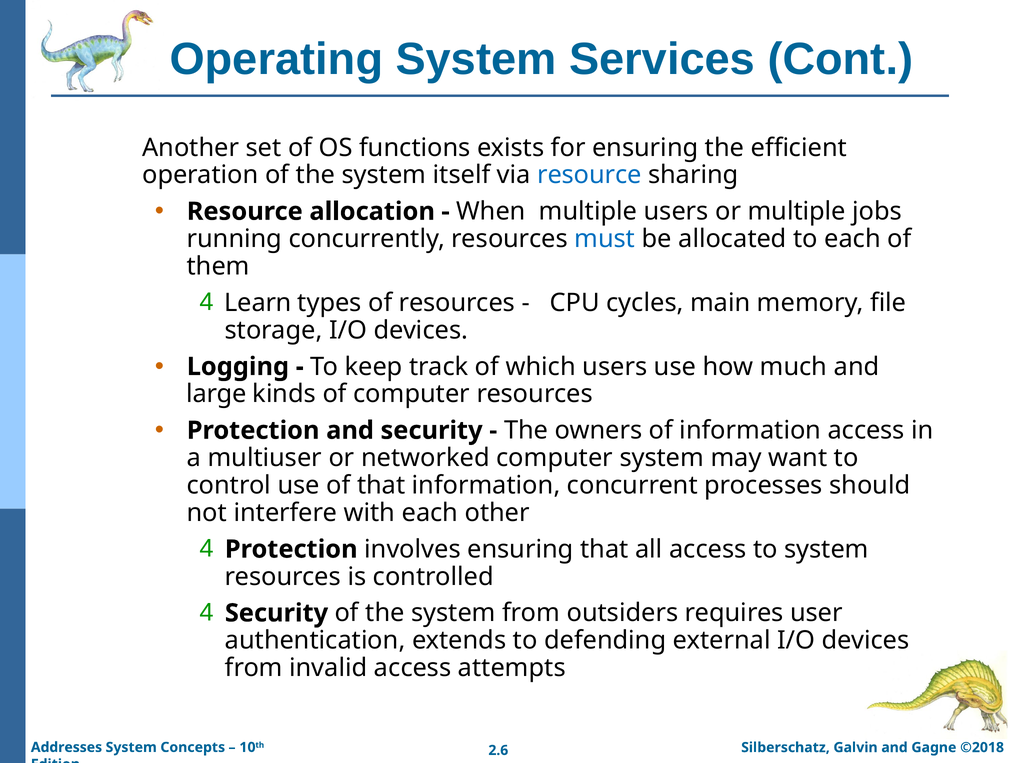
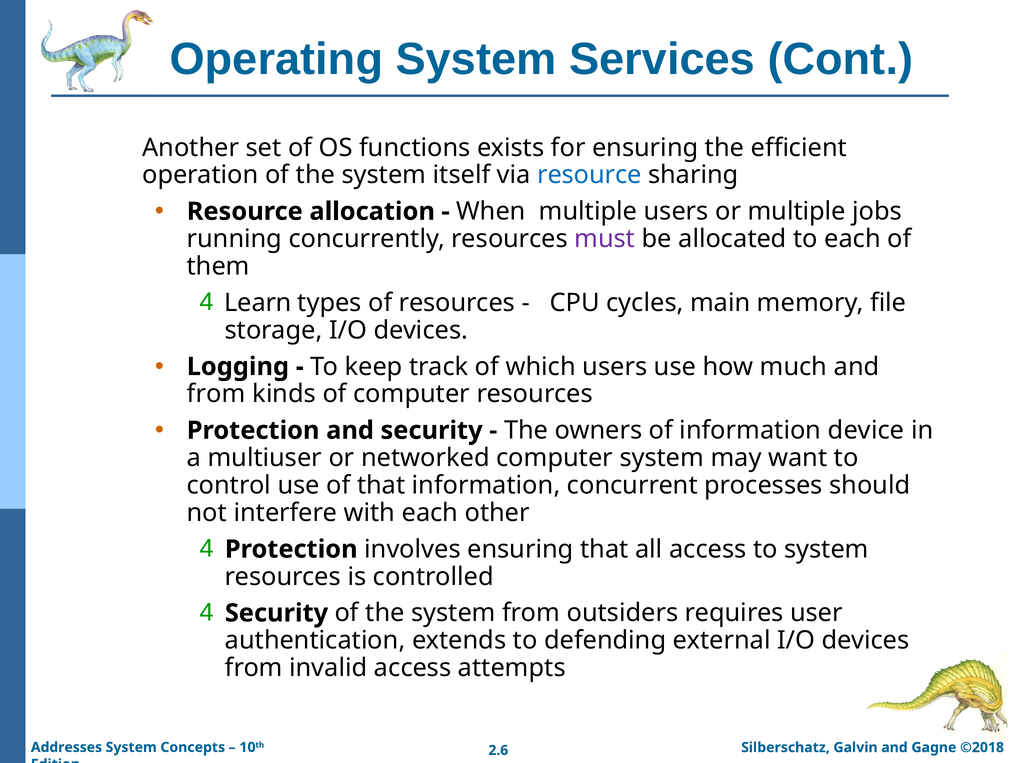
must colour: blue -> purple (605, 239)
large: large -> from (216, 394)
information access: access -> device (866, 430)
